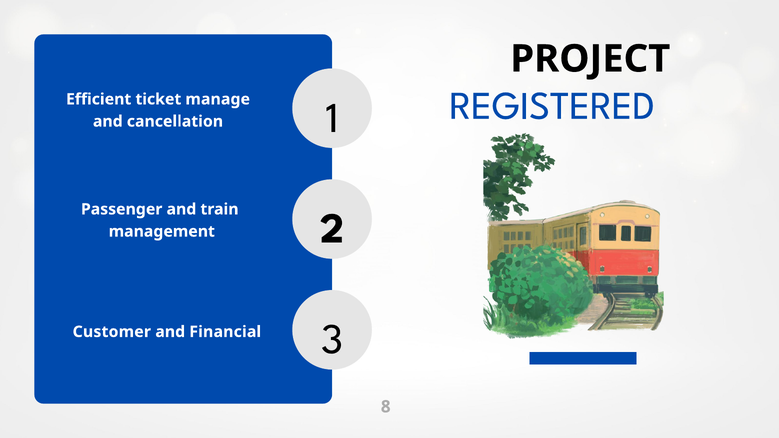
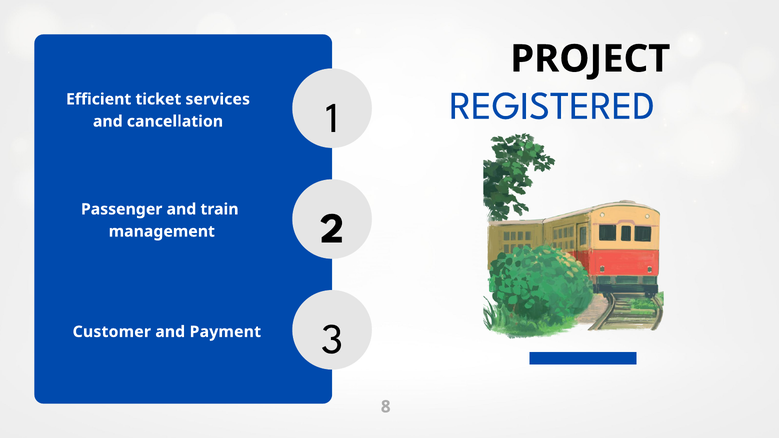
manage: manage -> services (218, 99)
Financial: Financial -> Payment (225, 332)
